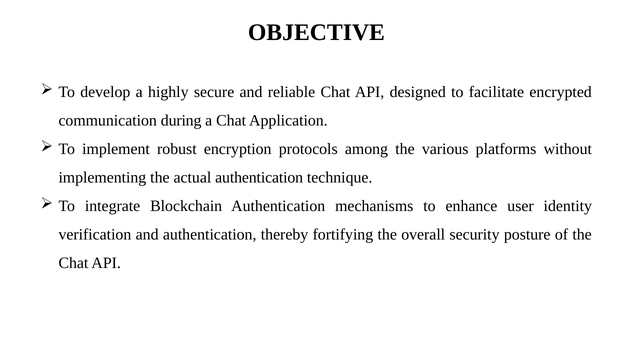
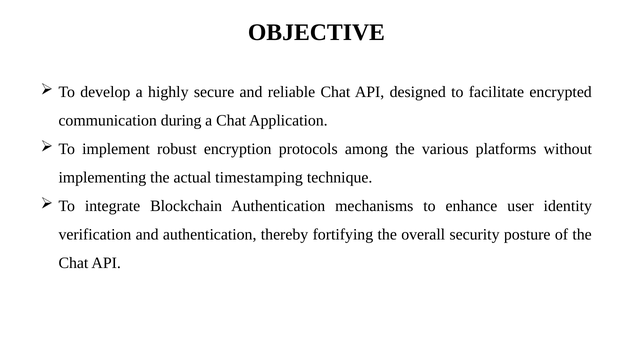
actual authentication: authentication -> timestamping (259, 178)
